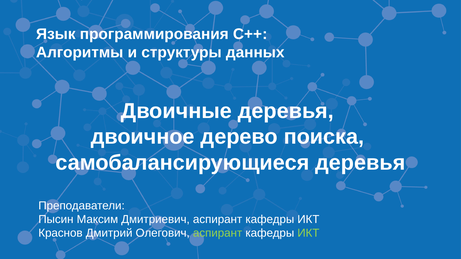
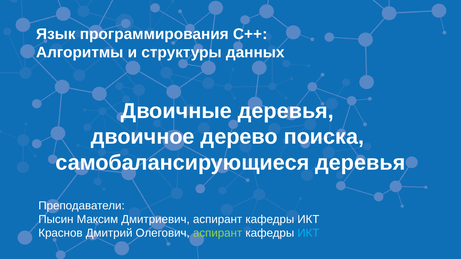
ИКТ colour: light green -> light blue (308, 233)
